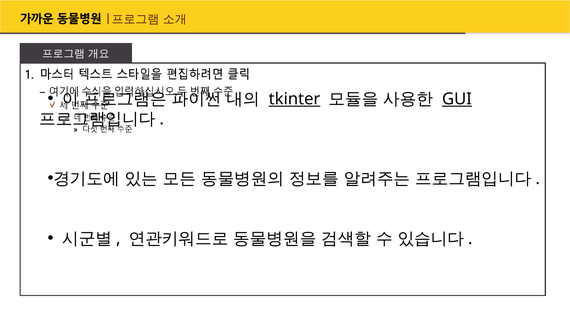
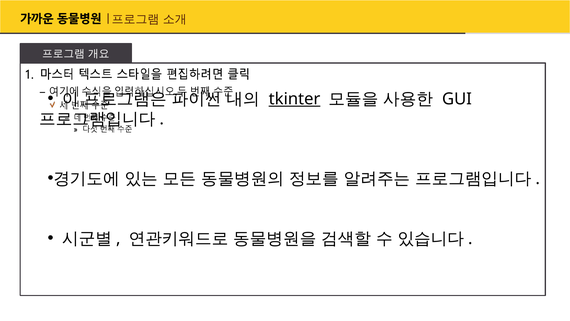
GUI underline: present -> none (457, 99)
